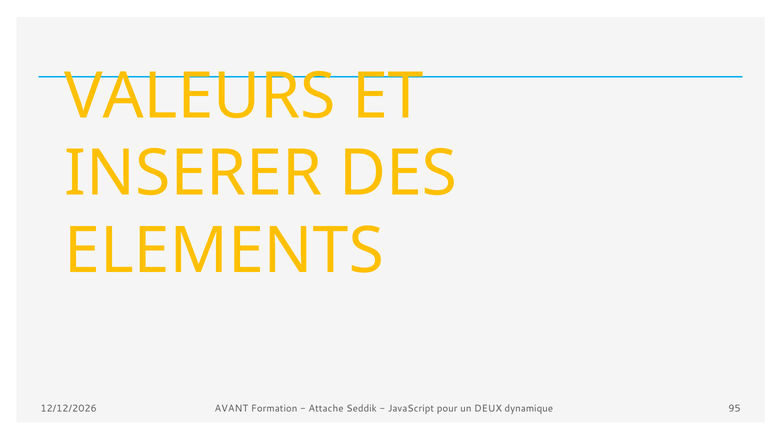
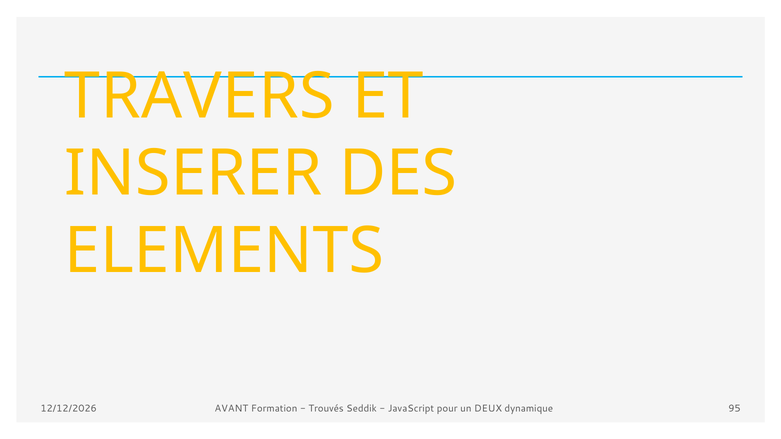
VALEURS: VALEURS -> TRAVERS (200, 96)
Attache: Attache -> Trouvés (326, 409)
